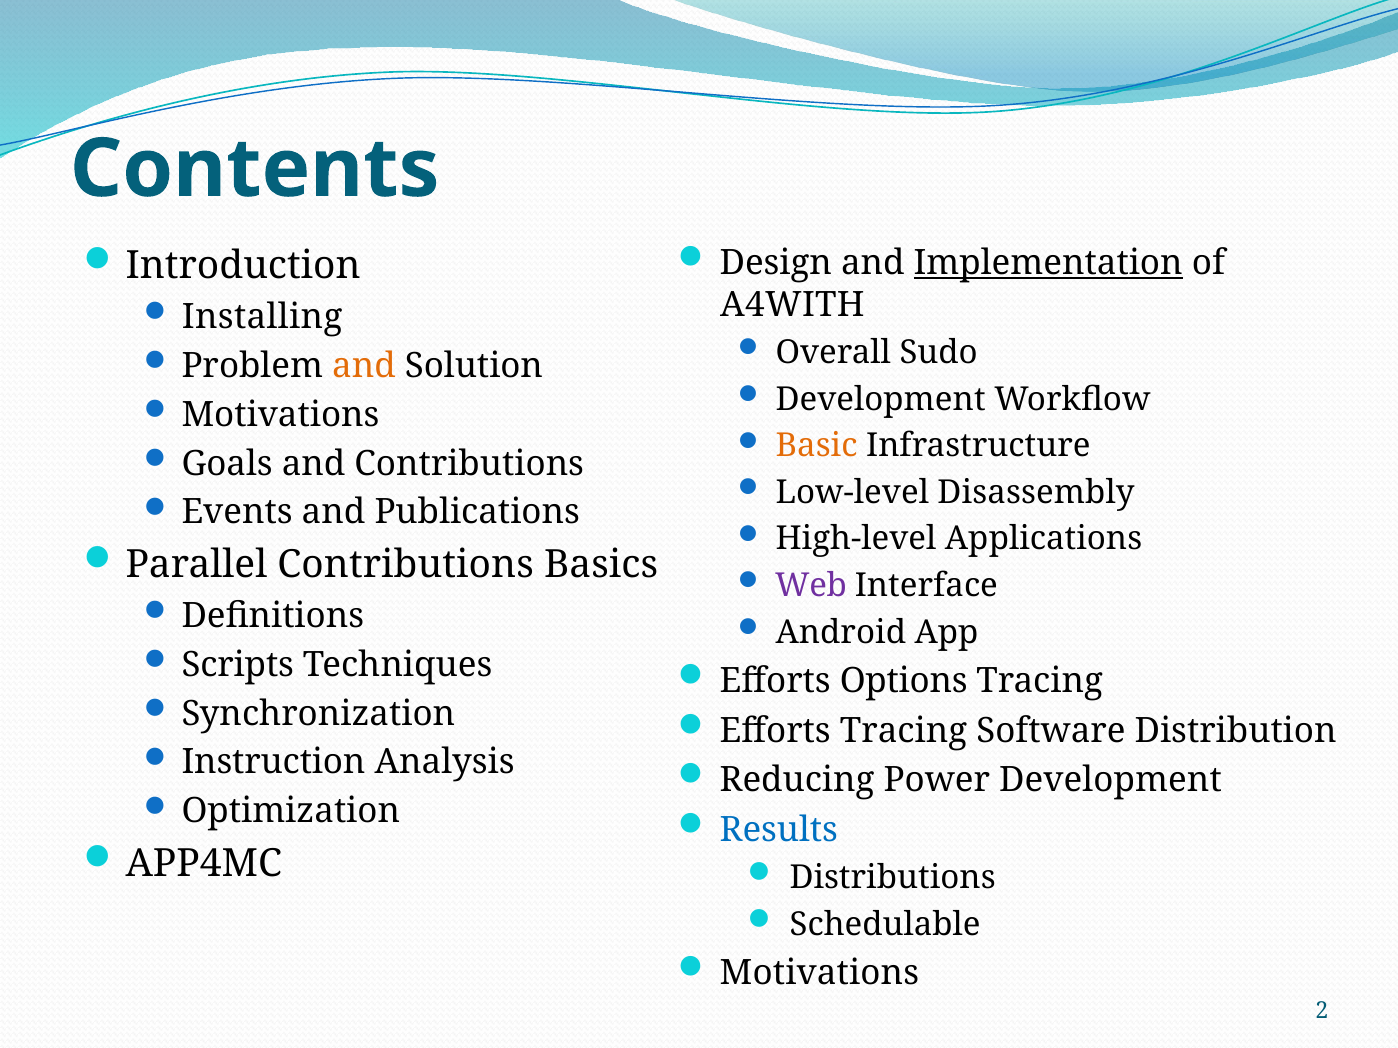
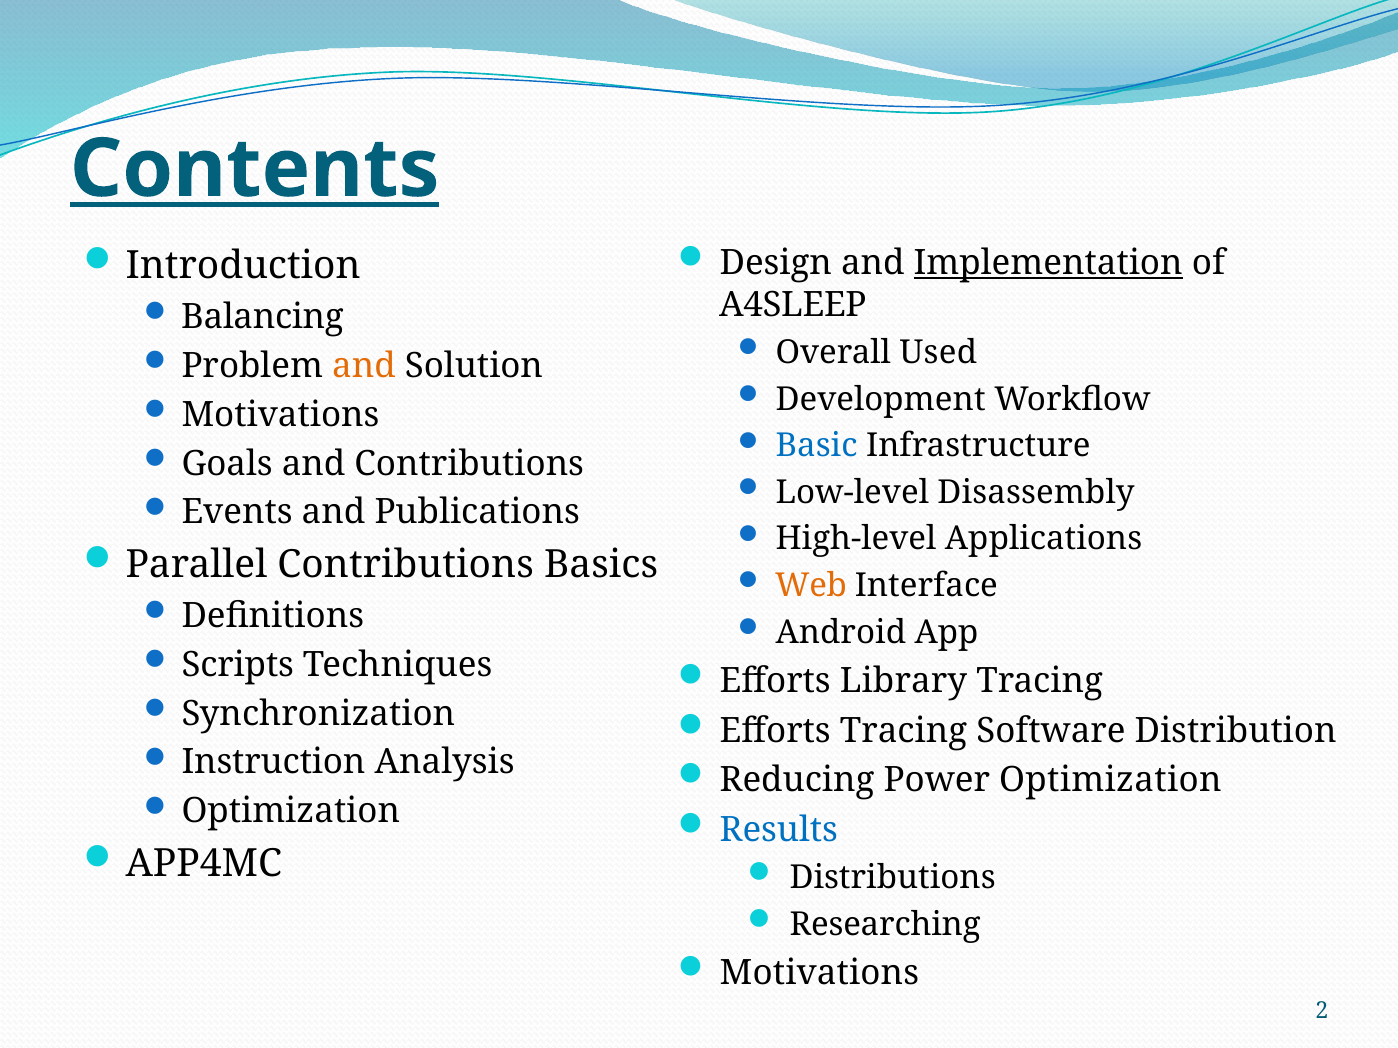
Contents underline: none -> present (255, 169)
A4WITH: A4WITH -> A4SLEEP (793, 305)
Installing: Installing -> Balancing (262, 317)
Sudo: Sudo -> Used (938, 353)
Basic colour: orange -> blue (817, 446)
Web colour: purple -> orange (811, 586)
Options: Options -> Library (904, 681)
Power Development: Development -> Optimization (1110, 781)
Schedulable: Schedulable -> Researching (885, 925)
